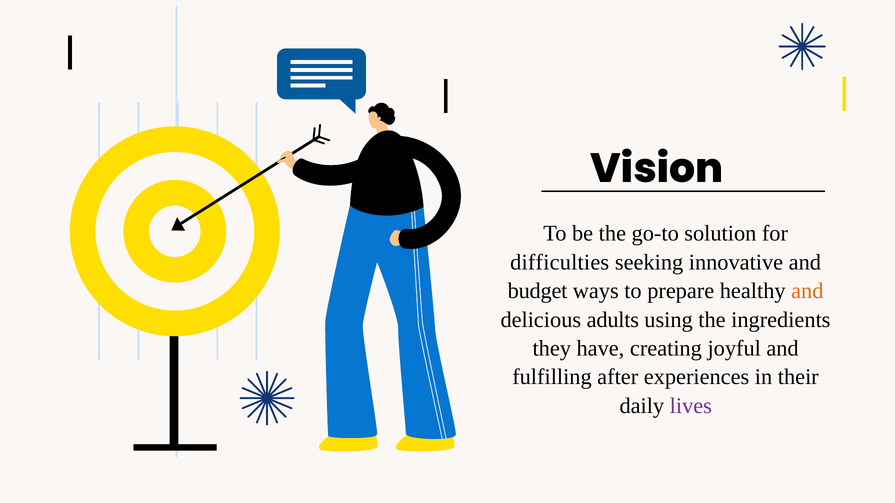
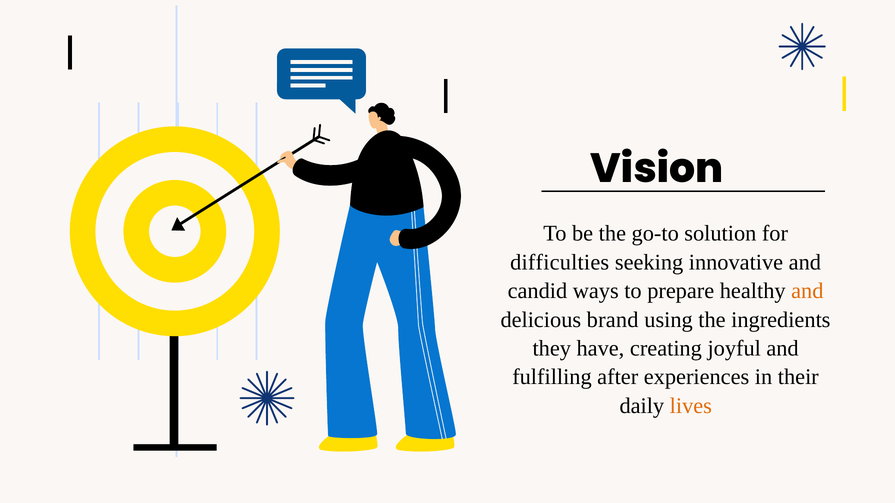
budget: budget -> candid (537, 291)
adults: adults -> brand (613, 320)
lives colour: purple -> orange (691, 406)
